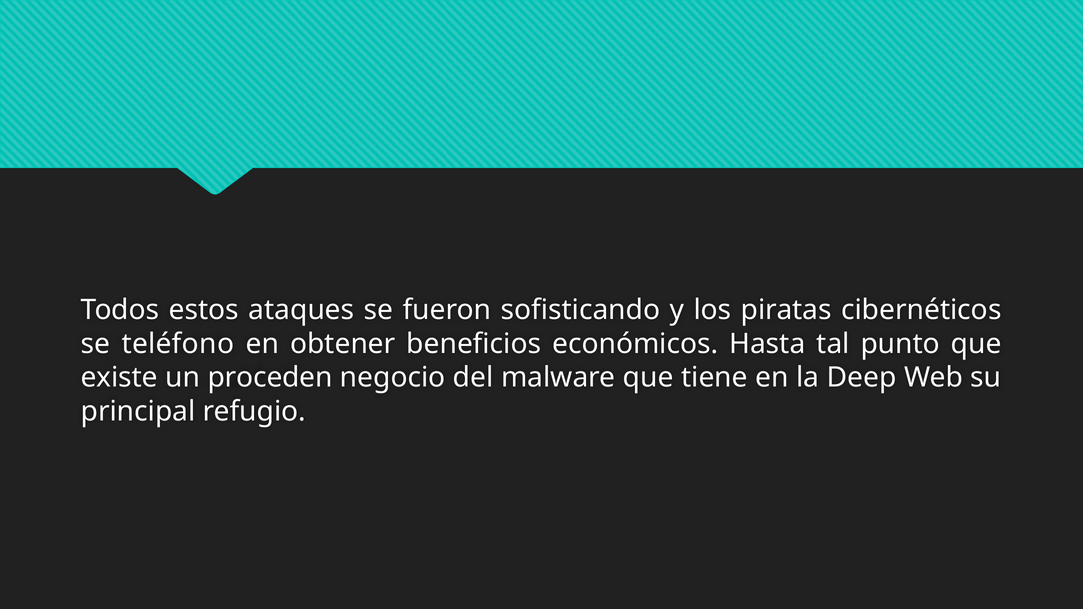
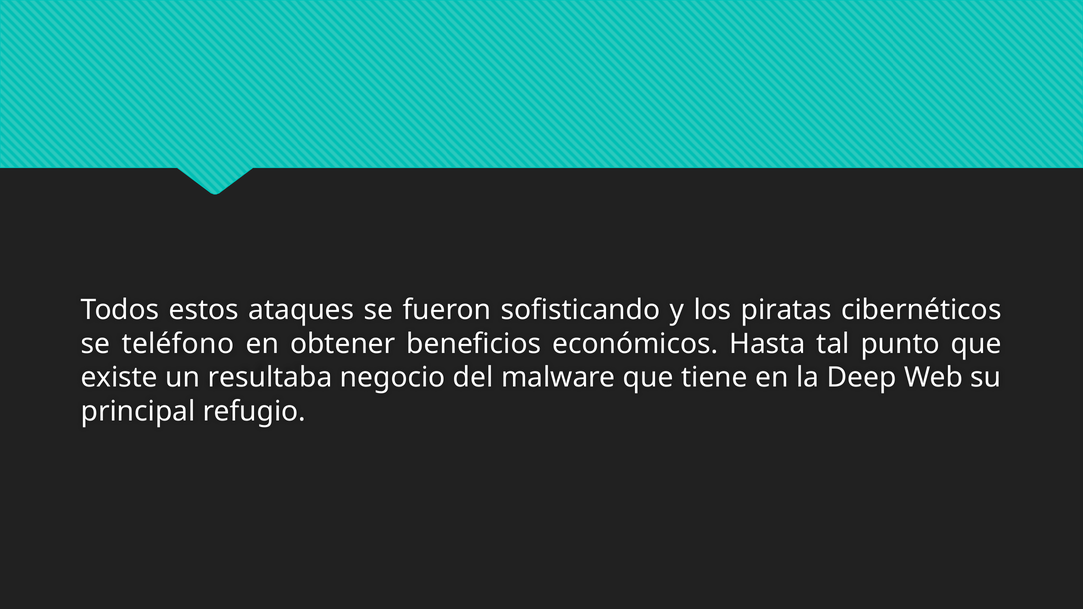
proceden: proceden -> resultaba (270, 378)
